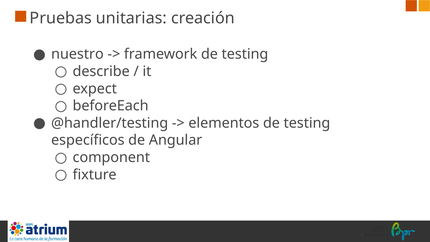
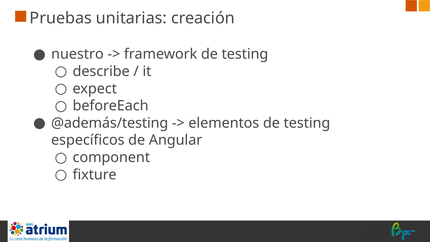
@handler/testing: @handler/testing -> @además/testing (110, 123)
